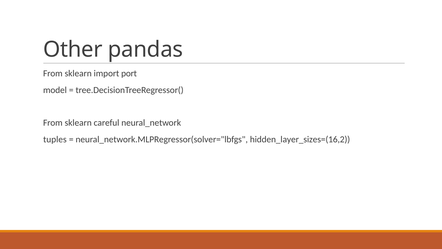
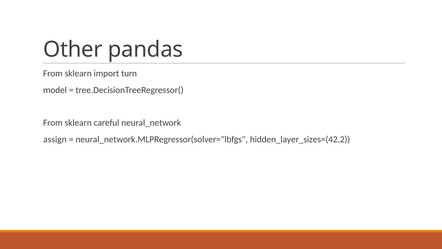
port: port -> turn (129, 74)
tuples: tuples -> assign (55, 139)
hidden_layer_sizes=(16,2: hidden_layer_sizes=(16,2 -> hidden_layer_sizes=(42,2 (300, 139)
